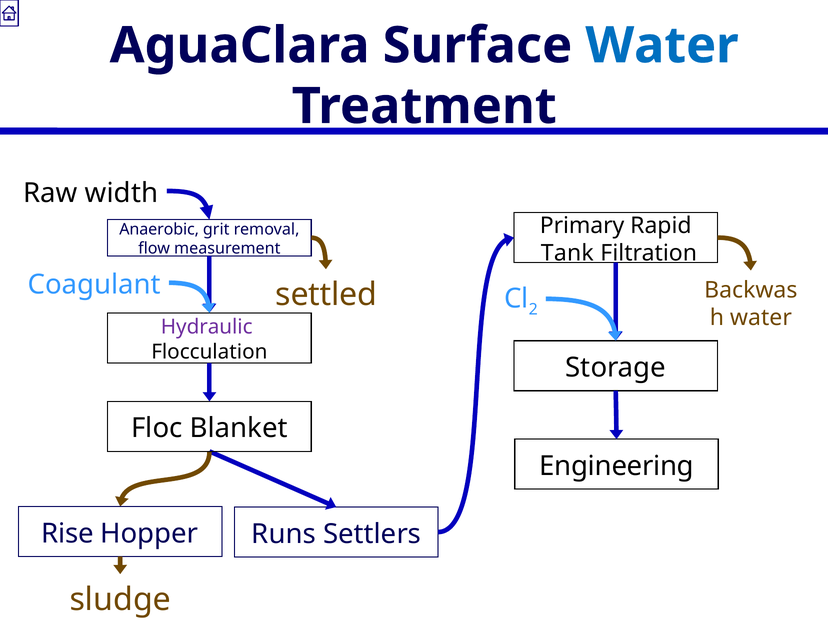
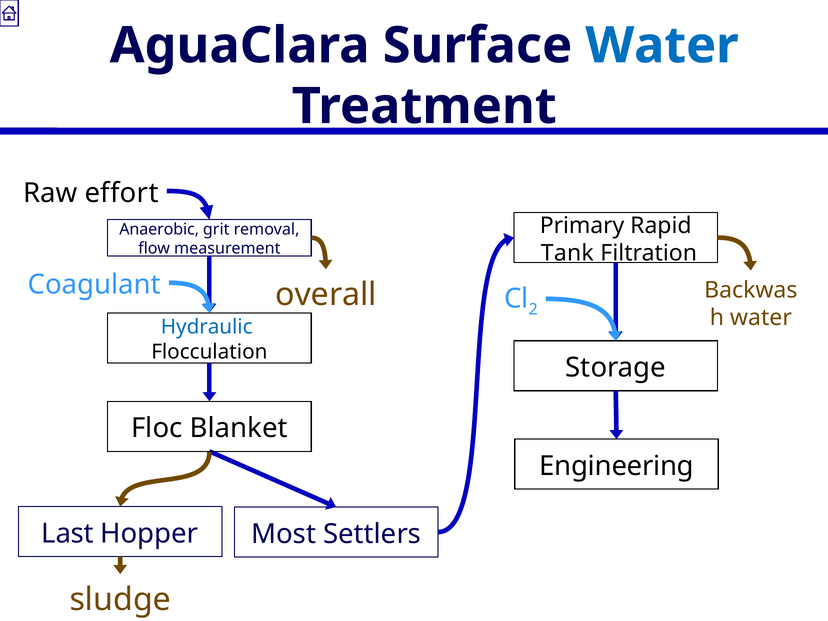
width: width -> effort (122, 193)
settled: settled -> overall (326, 295)
Hydraulic colour: purple -> blue (207, 327)
Rise: Rise -> Last (68, 533)
Runs: Runs -> Most (284, 534)
